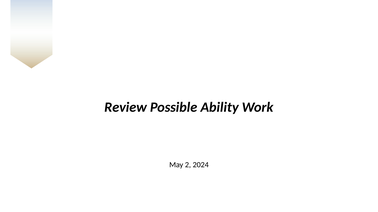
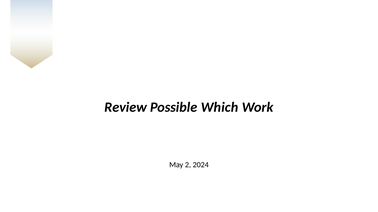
Ability: Ability -> Which (220, 108)
